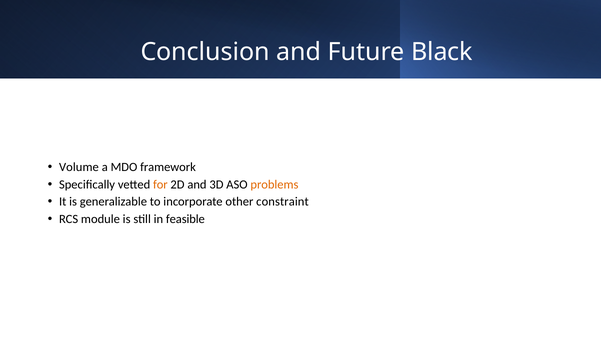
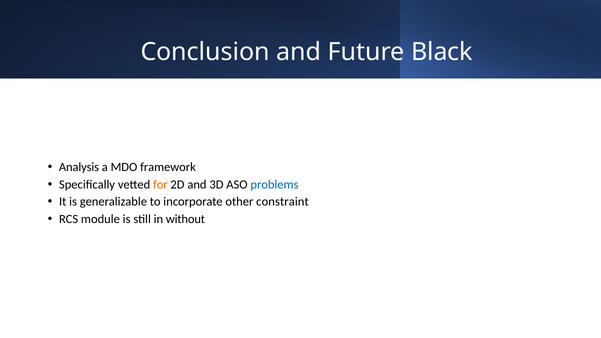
Volume: Volume -> Analysis (79, 167)
problems colour: orange -> blue (274, 184)
feasible: feasible -> without (185, 219)
